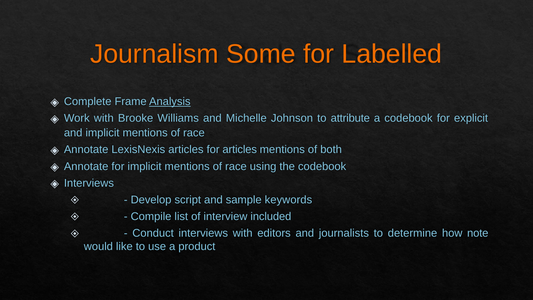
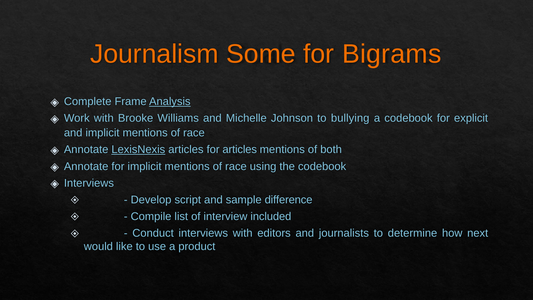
Labelled: Labelled -> Bigrams (392, 54)
attribute: attribute -> bullying (350, 118)
LexisNexis underline: none -> present (138, 150)
keywords: keywords -> difference (289, 200)
note: note -> next (478, 233)
